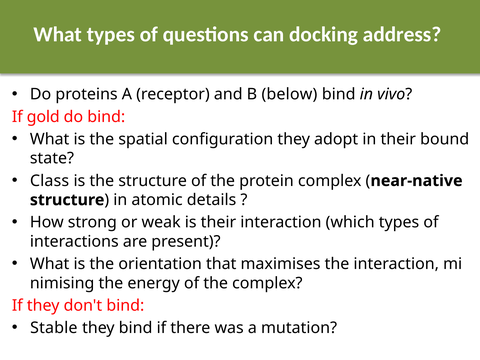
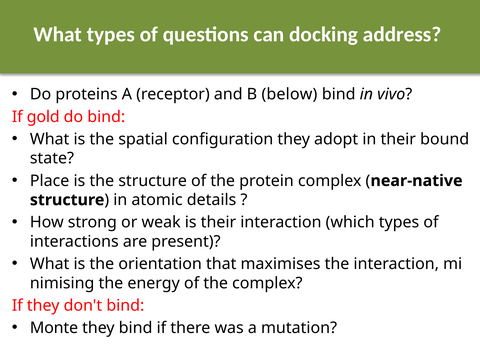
Class: Class -> Place (50, 181)
Stable: Stable -> Monte (54, 328)
